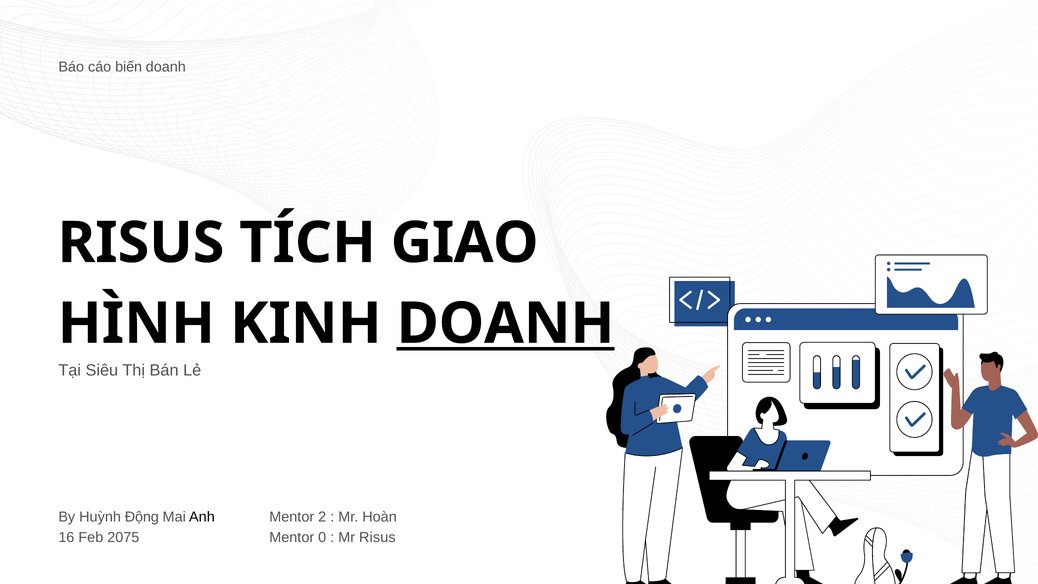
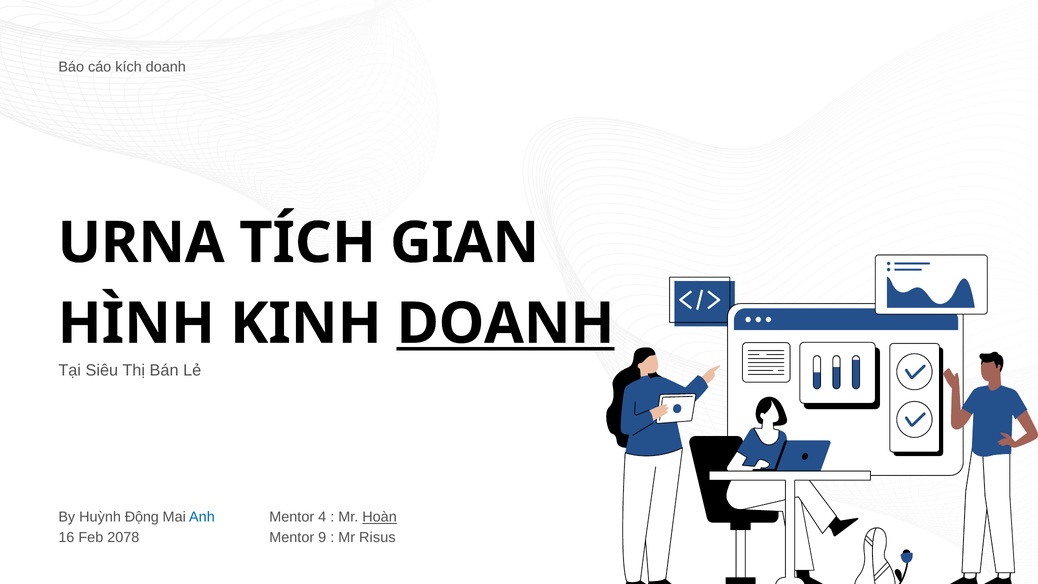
biến: biến -> kích (129, 67)
RISUS: RISUS -> URNA (141, 243)
GIAO: GIAO -> GIAN (465, 243)
Anh colour: black -> blue (202, 517)
2: 2 -> 4 (322, 517)
Hoàn underline: none -> present (380, 517)
2075: 2075 -> 2078 (123, 537)
0: 0 -> 9 (322, 537)
